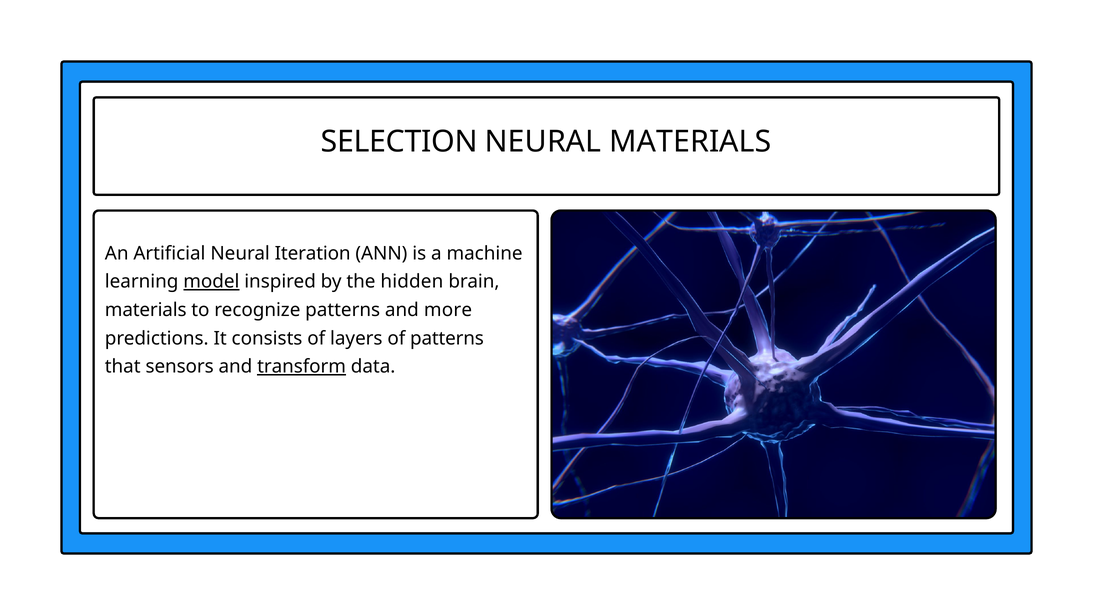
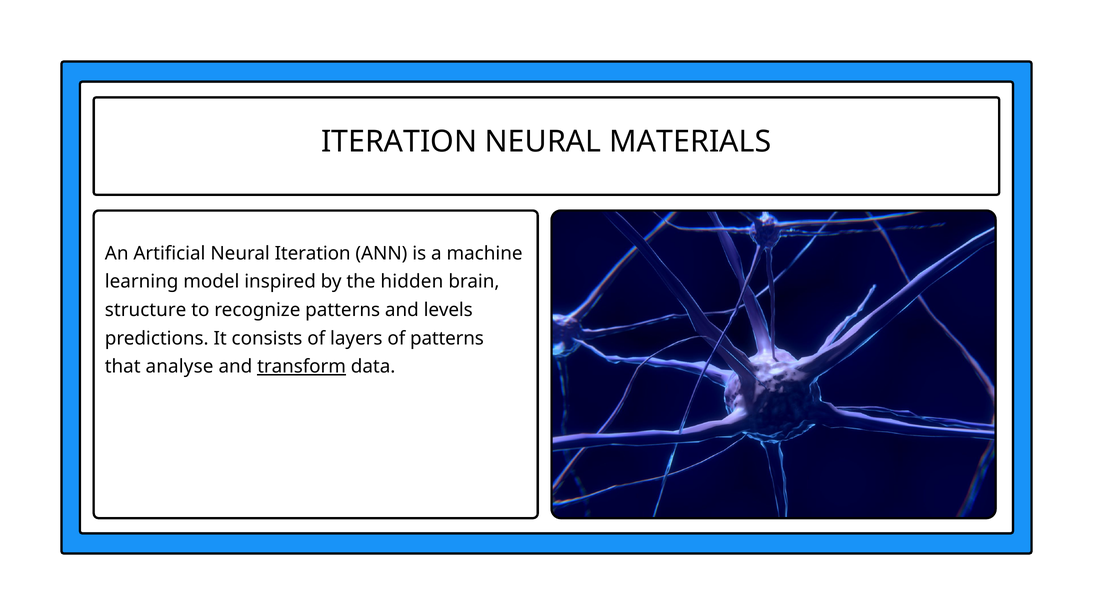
SELECTION: SELECTION -> ITERATION (399, 141)
model underline: present -> none (211, 282)
materials: materials -> structure (146, 310)
more: more -> levels (448, 310)
sensors: sensors -> analyse (180, 366)
